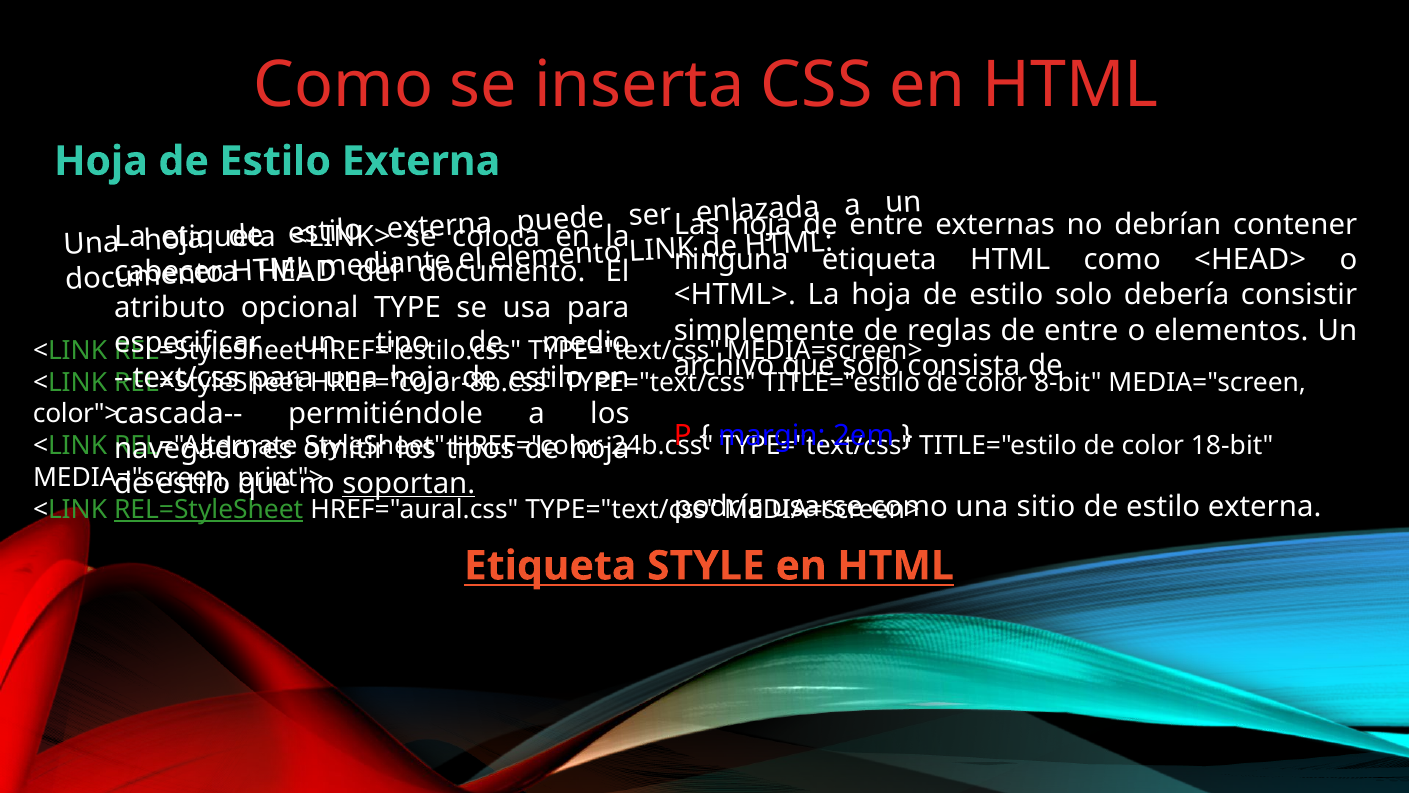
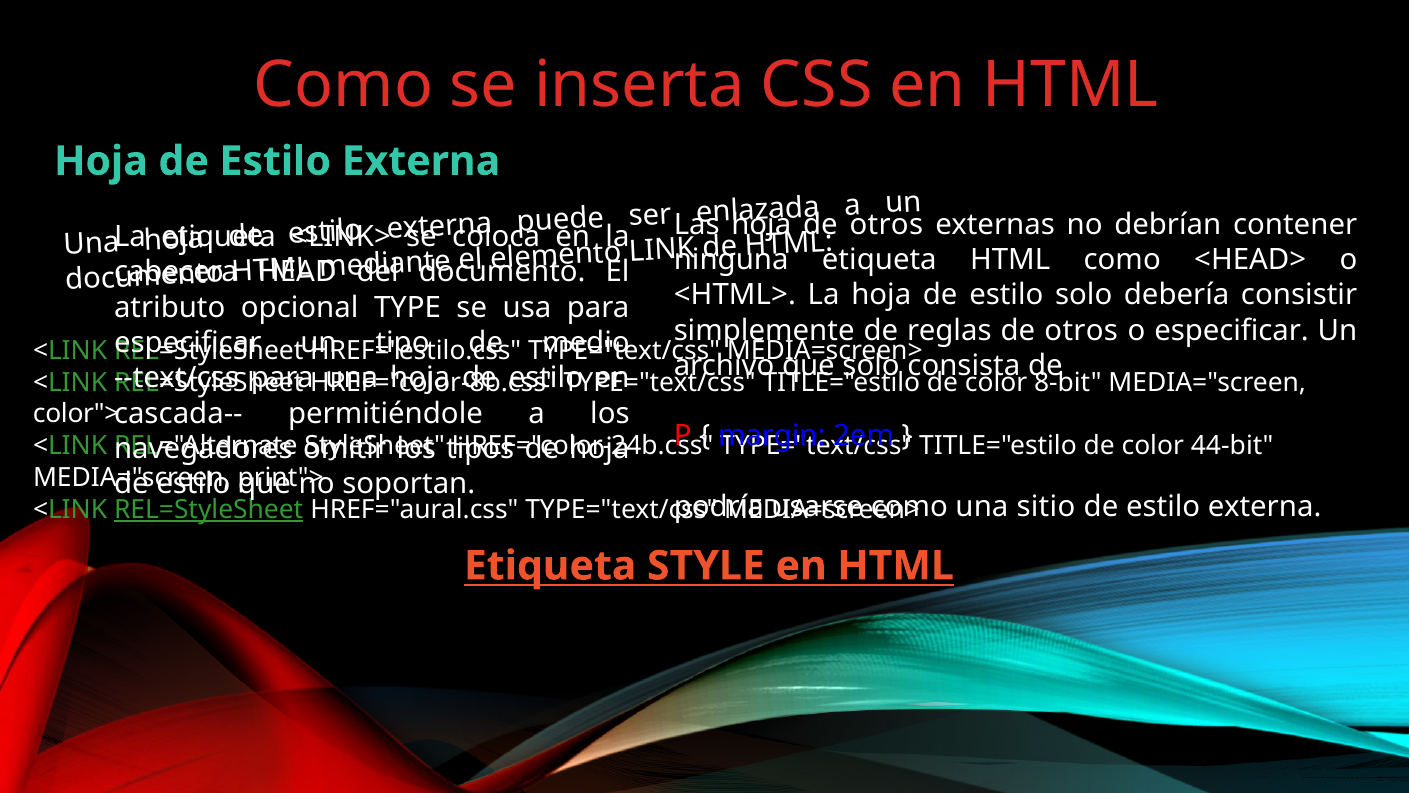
entre: entre -> otros (886, 225)
reglas de entre: entre -> otros (1081, 330)
o elementos: elementos -> especificar (1231, 330)
18-bit: 18-bit -> 44-bit (1232, 446)
soportan underline: present -> none (409, 484)
